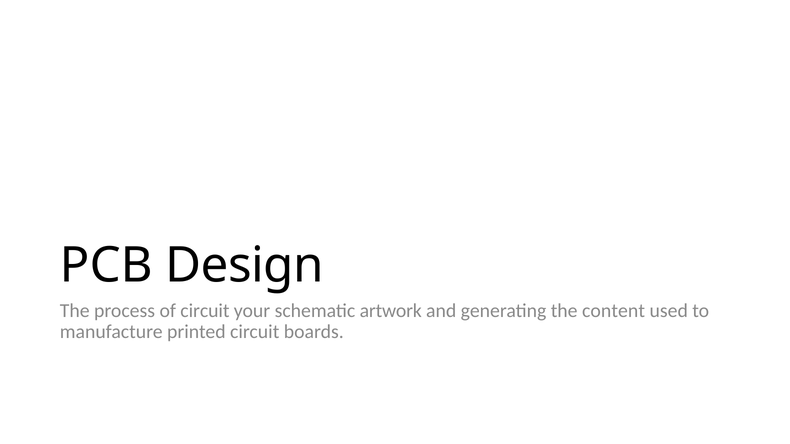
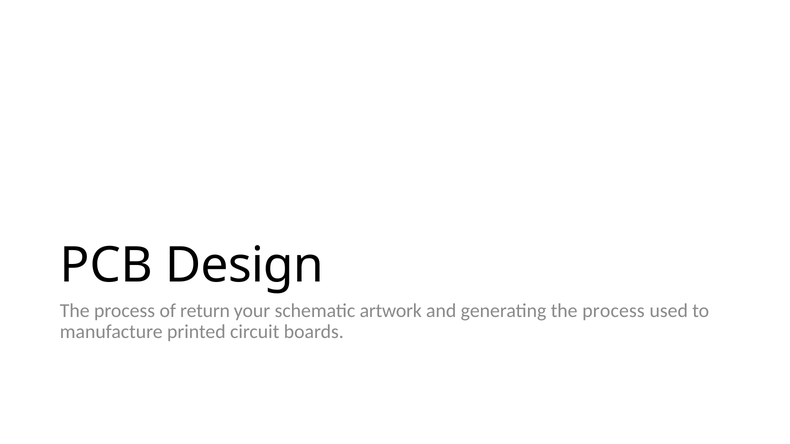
of circuit: circuit -> return (205, 311)
generating the content: content -> process (613, 311)
